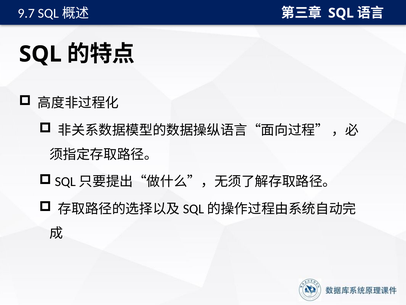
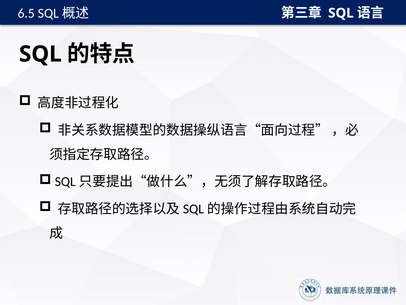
9.7: 9.7 -> 6.5 (26, 13)
